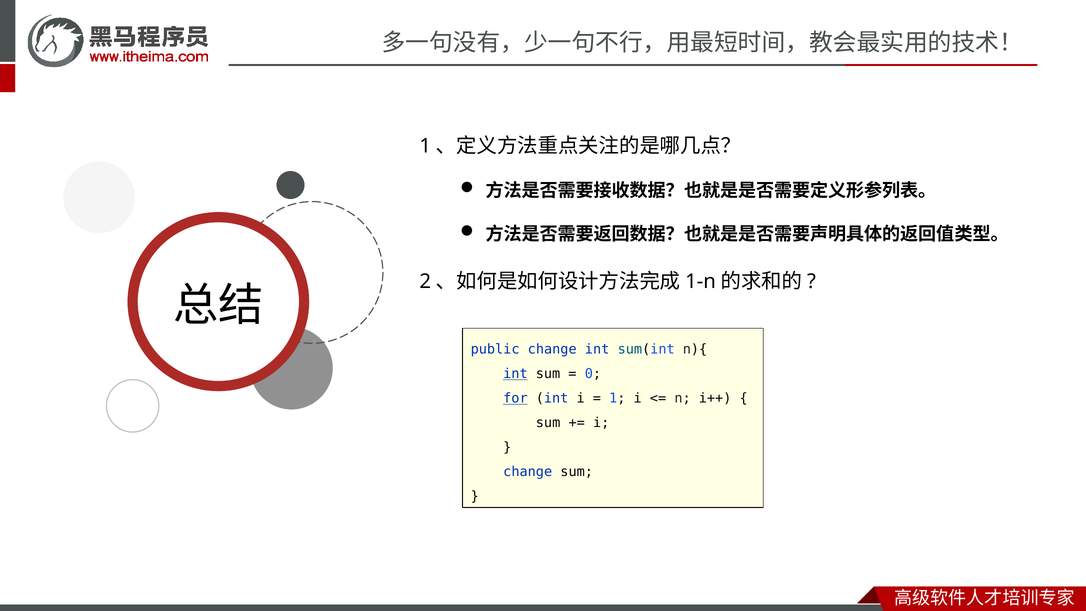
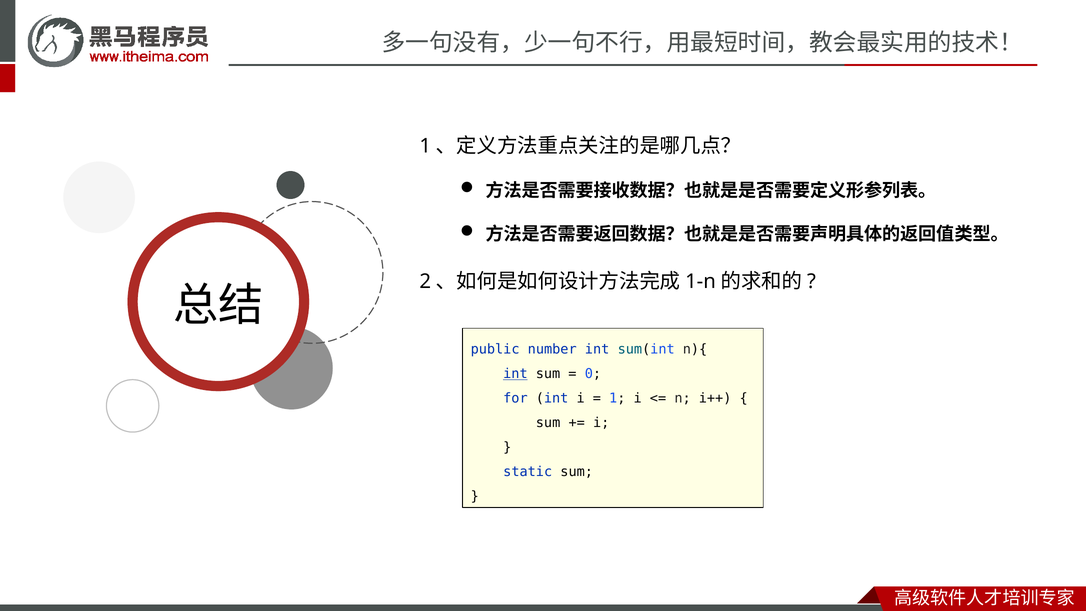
public change: change -> number (552, 349)
for underline: present -> none (515, 398)
change: change -> static (528, 472)
